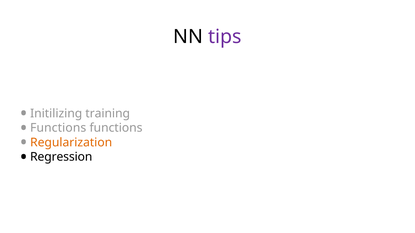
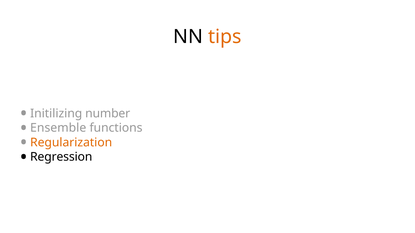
tips colour: purple -> orange (225, 37)
training: training -> number (108, 114)
Functions: Functions -> Ensemble (58, 128)
